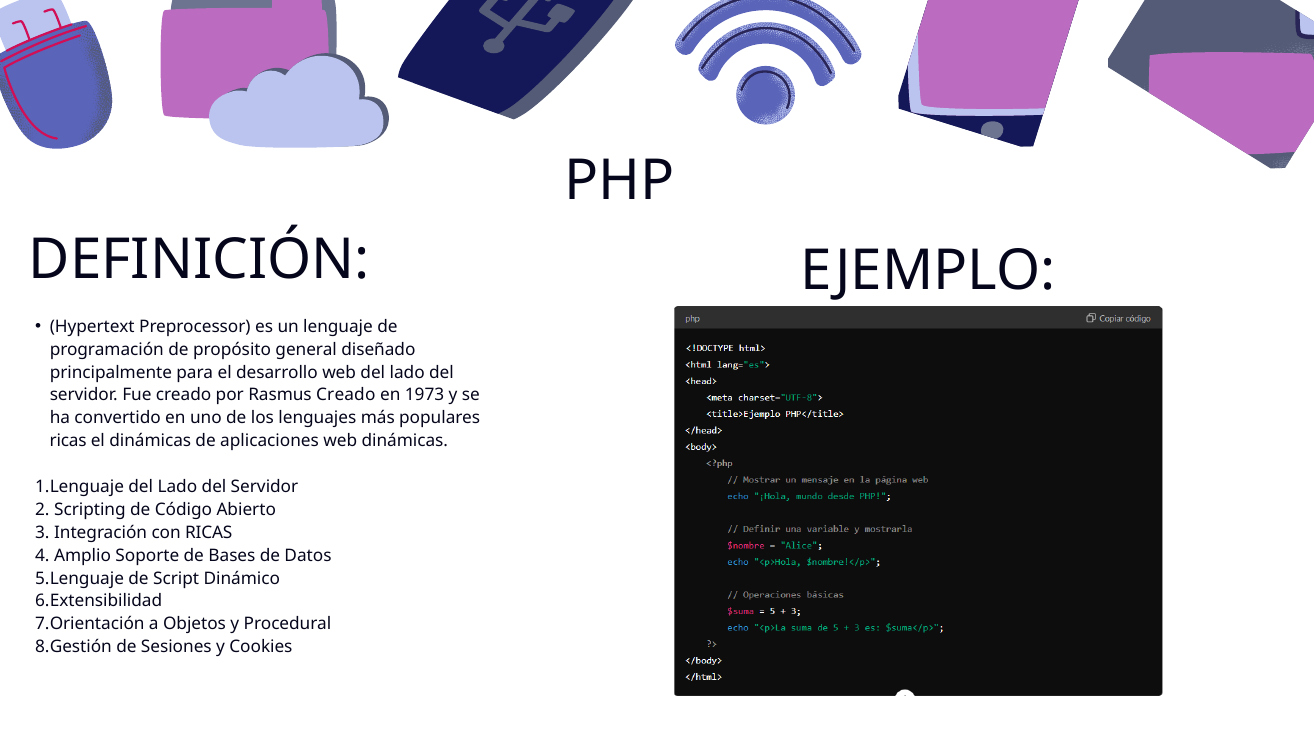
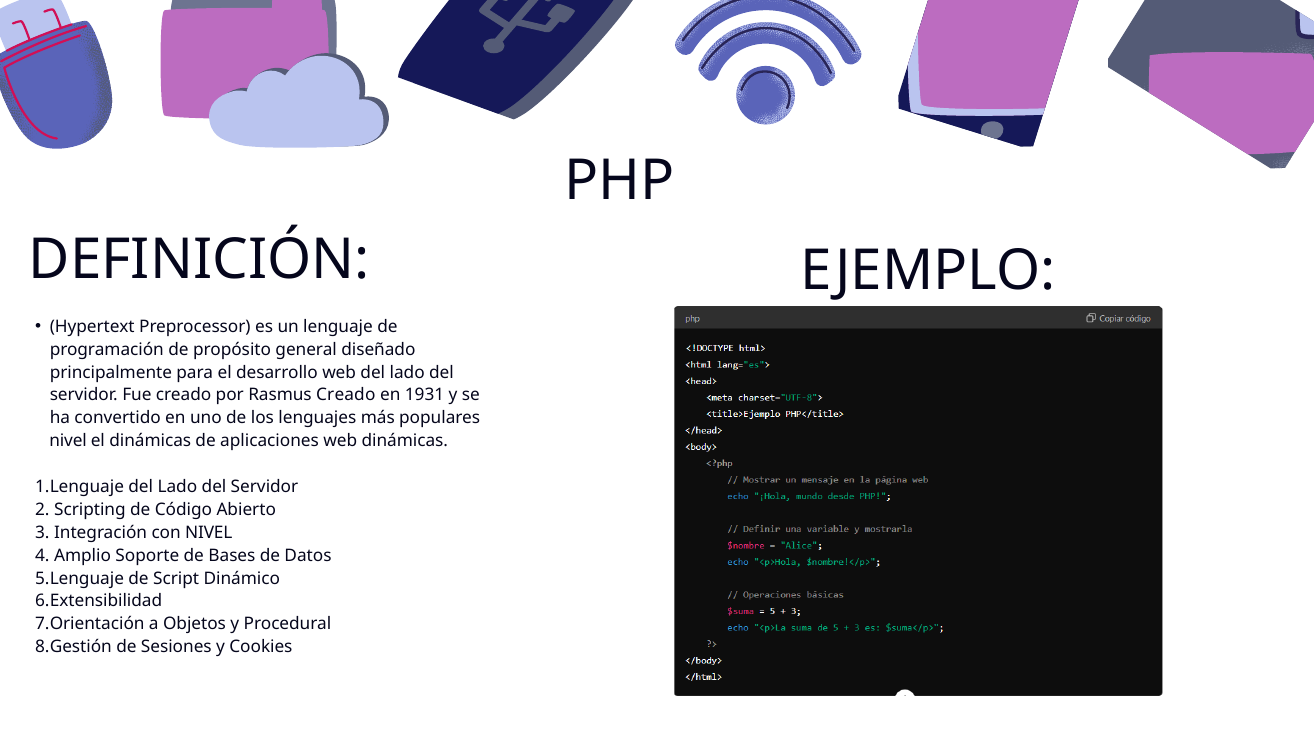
1973: 1973 -> 1931 (425, 395)
ricas: ricas -> nivel (68, 441)
con RICAS: RICAS -> NIVEL (209, 533)
